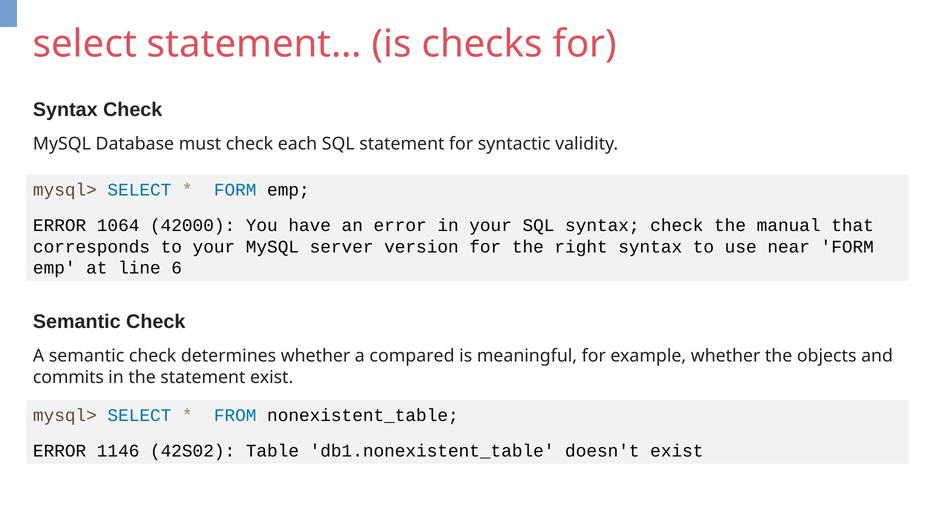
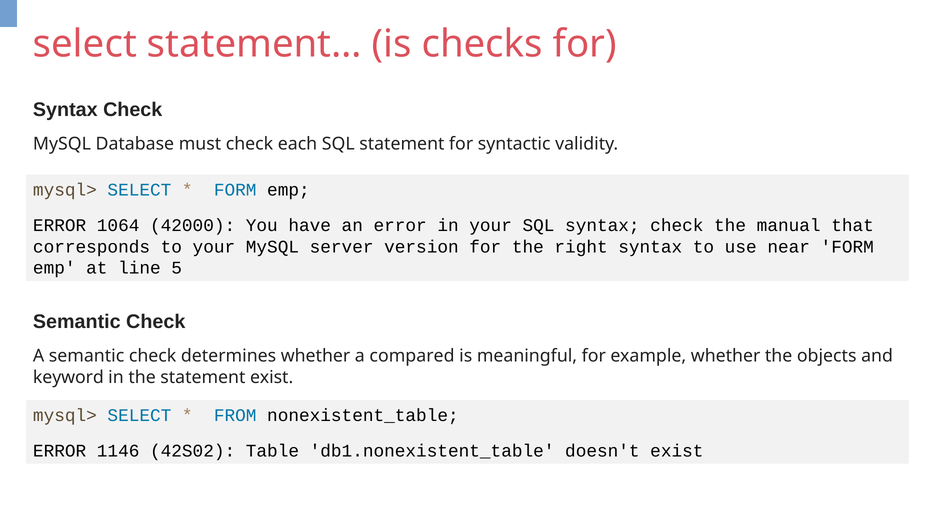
6: 6 -> 5 (177, 268)
commits: commits -> keyword (68, 377)
